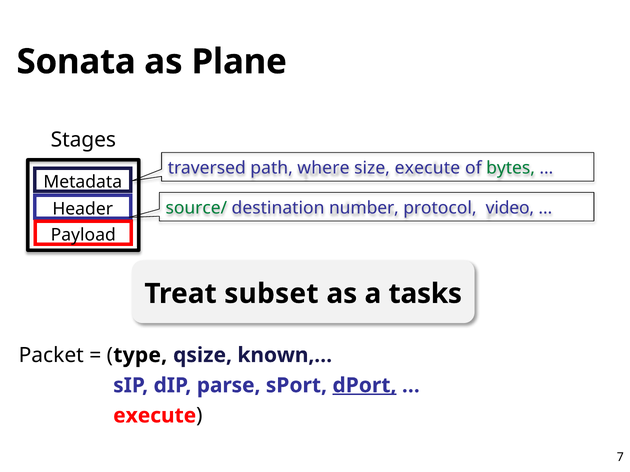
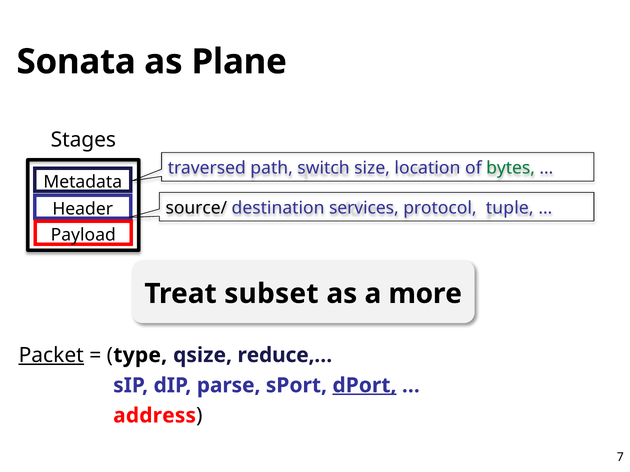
where: where -> switch (324, 168)
size execute: execute -> location (427, 168)
source/ colour: green -> black (196, 208)
number: number -> services (364, 208)
video: video -> tuple (510, 208)
tasks: tasks -> more (425, 294)
Packet underline: none -> present (51, 356)
known,…: known,… -> reduce,… (285, 356)
execute: execute -> address (155, 416)
